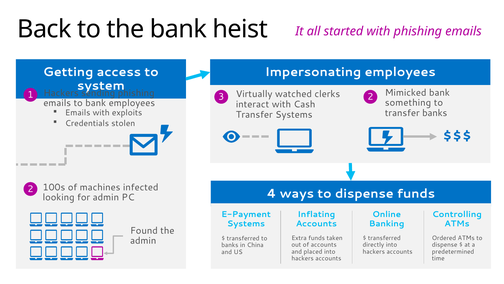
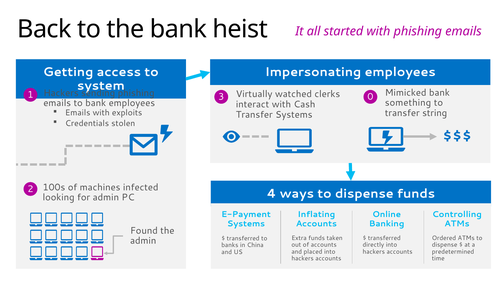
3 2: 2 -> 0 (370, 97)
transfer banks: banks -> string (435, 113)
